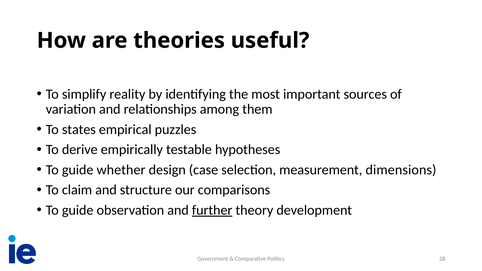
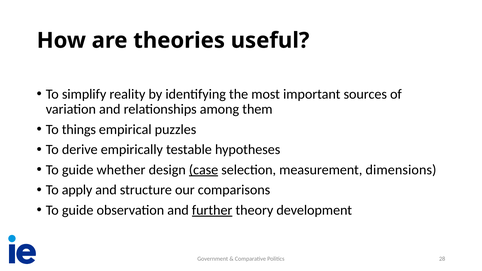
states: states -> things (79, 130)
case underline: none -> present (204, 170)
claim: claim -> apply (77, 190)
